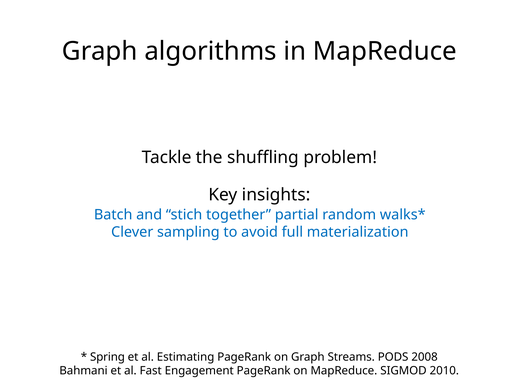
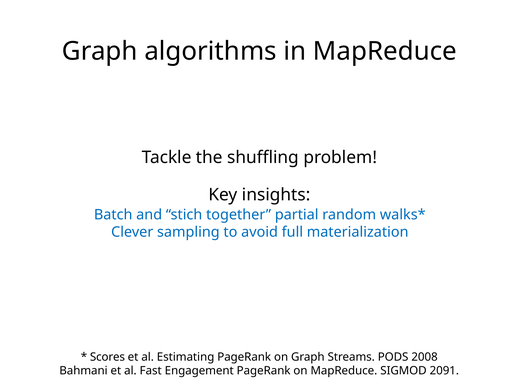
Spring: Spring -> Scores (107, 356)
2010: 2010 -> 2091 (444, 370)
